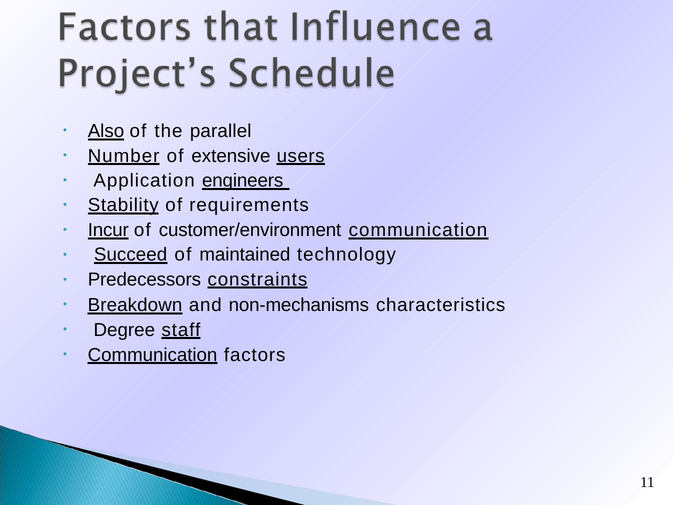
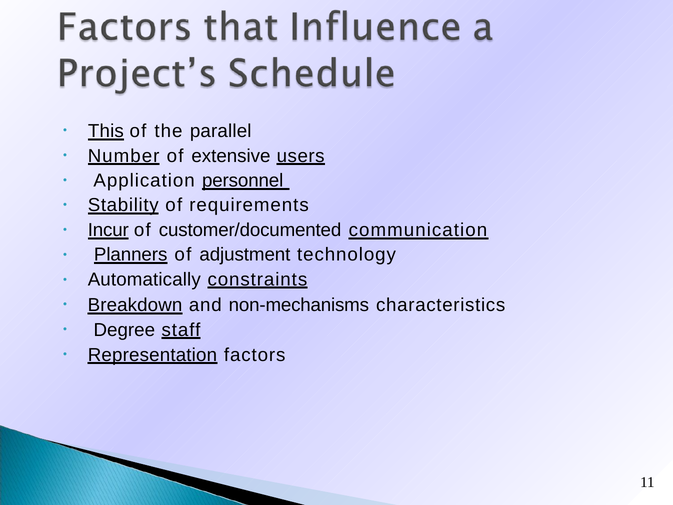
Also: Also -> This (106, 131)
engineers: engineers -> personnel (243, 181)
customer/environment: customer/environment -> customer/documented (250, 230)
Succeed: Succeed -> Planners (131, 255)
maintained: maintained -> adjustment (245, 255)
Predecessors: Predecessors -> Automatically (144, 279)
Communication: Communication -> Representation (152, 355)
